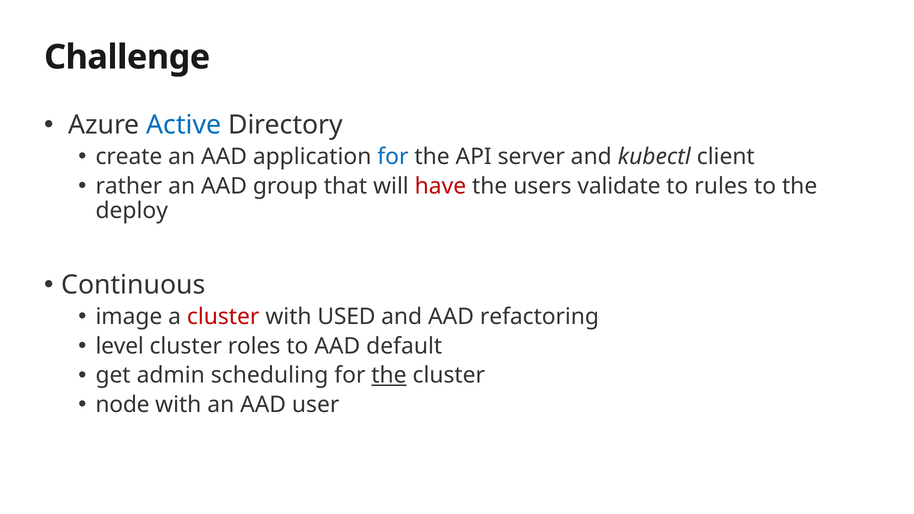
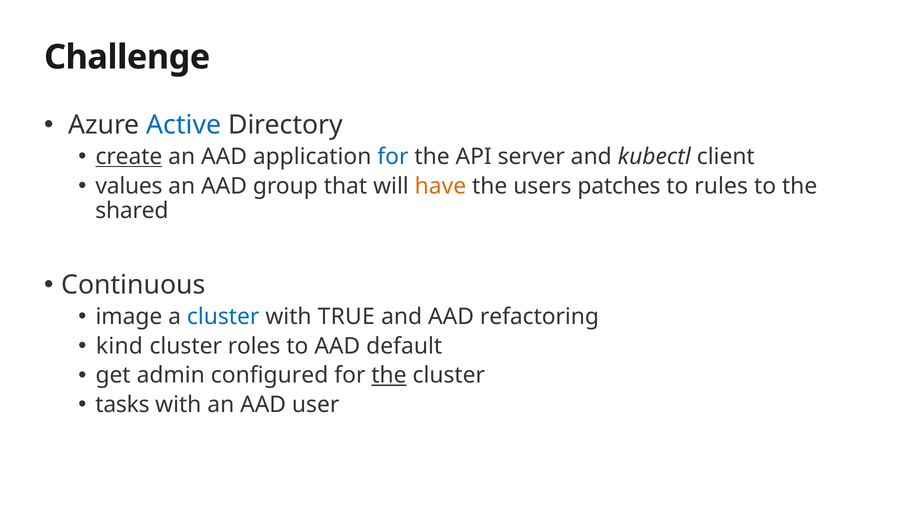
create underline: none -> present (129, 157)
rather: rather -> values (129, 186)
have colour: red -> orange (440, 186)
validate: validate -> patches (619, 186)
deploy: deploy -> shared (132, 211)
cluster colour: red -> blue (223, 317)
USED: USED -> TRUE (346, 317)
level: level -> kind (119, 346)
scheduling: scheduling -> configured (270, 375)
node: node -> tasks (123, 405)
